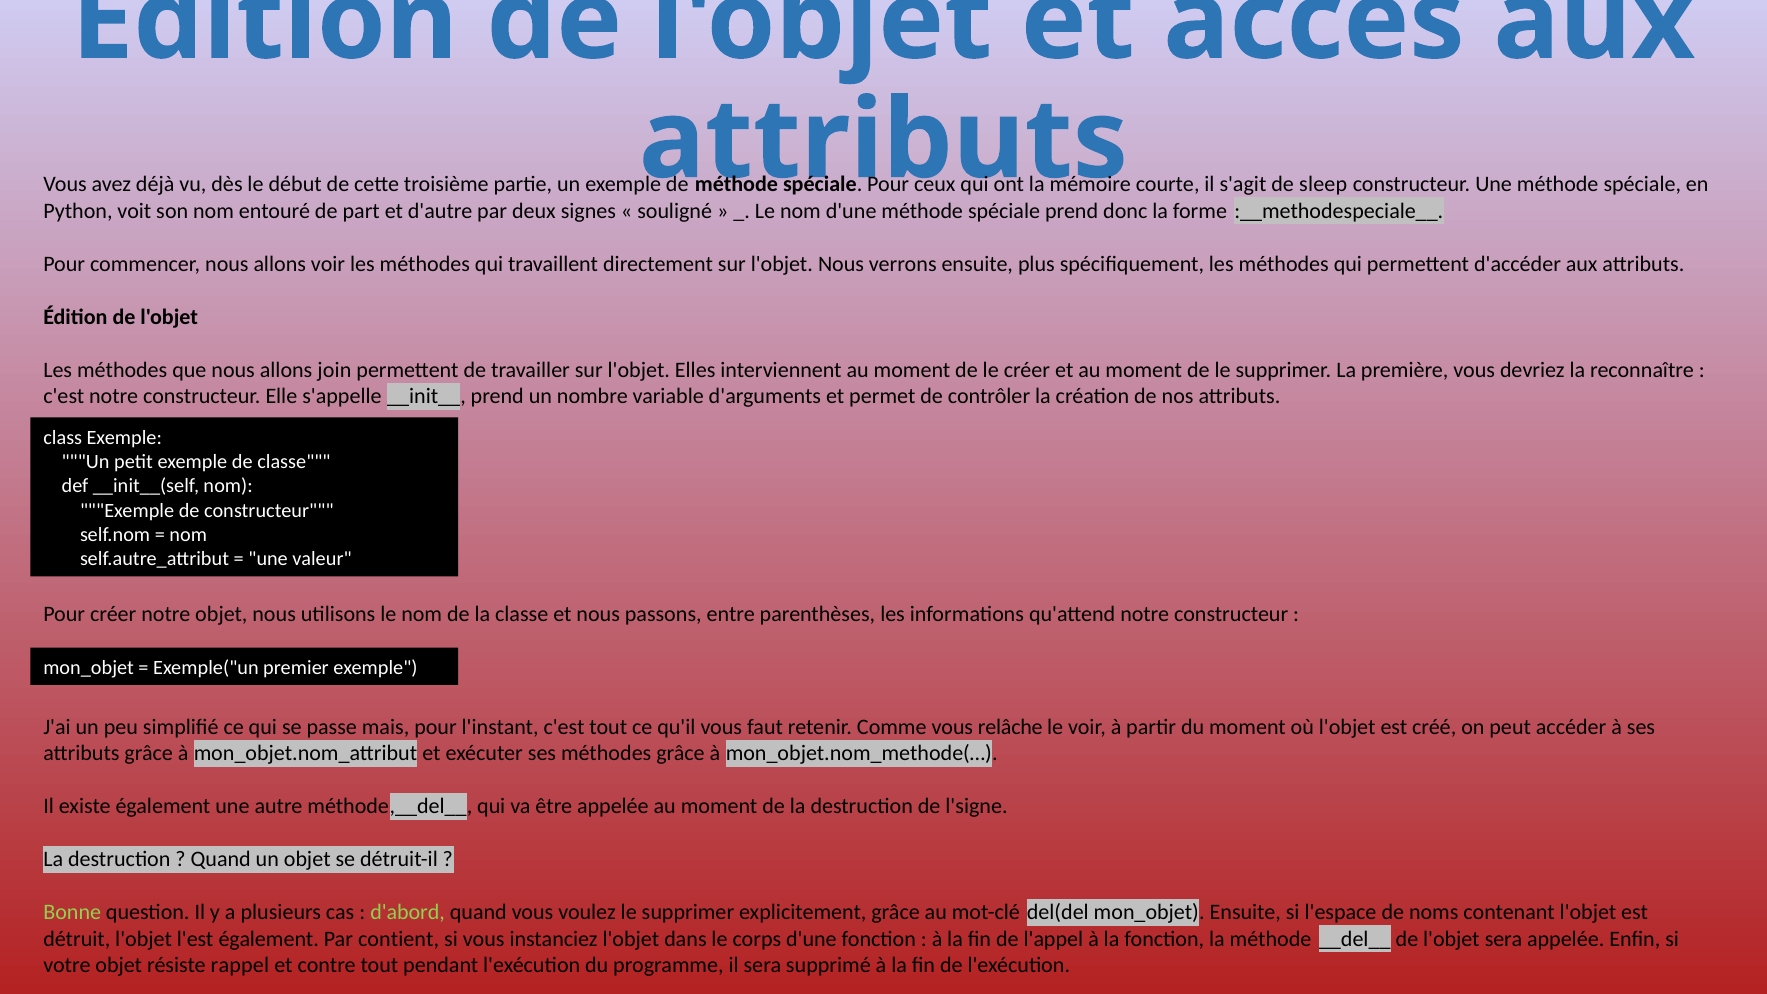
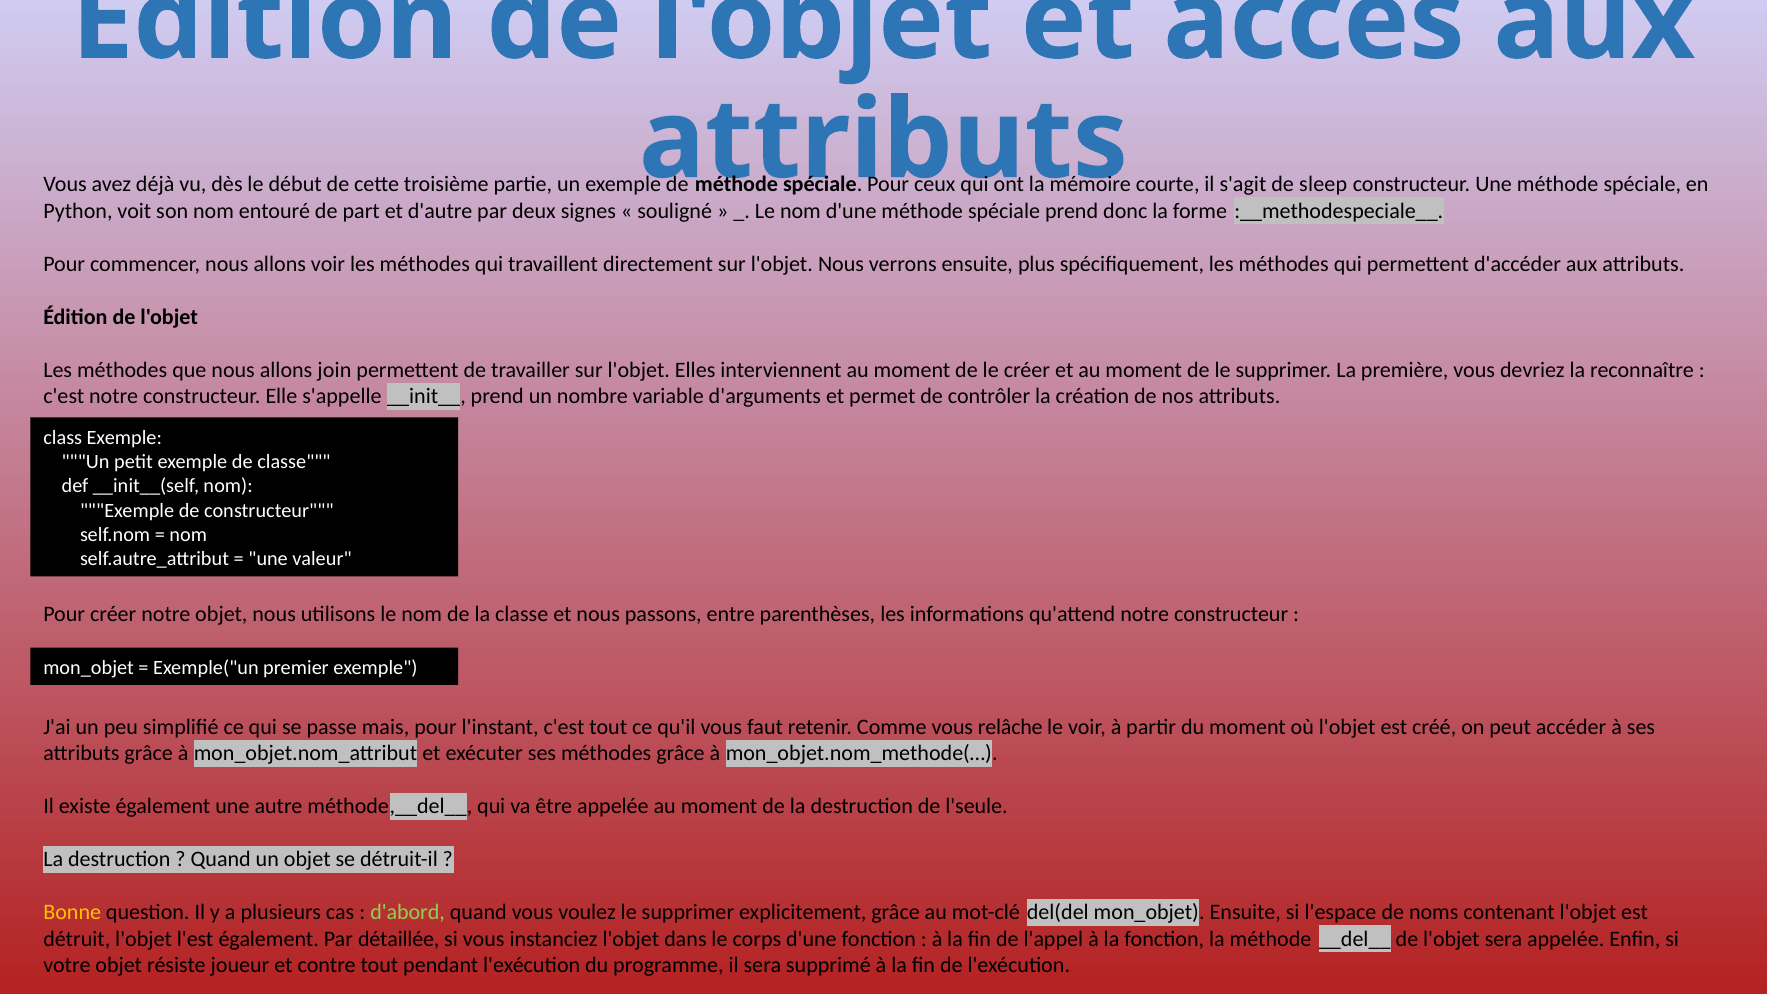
l'signe: l'signe -> l'seule (977, 806)
Bonne colour: light green -> yellow (72, 912)
contient: contient -> détaillée (399, 939)
rappel: rappel -> joueur (240, 965)
